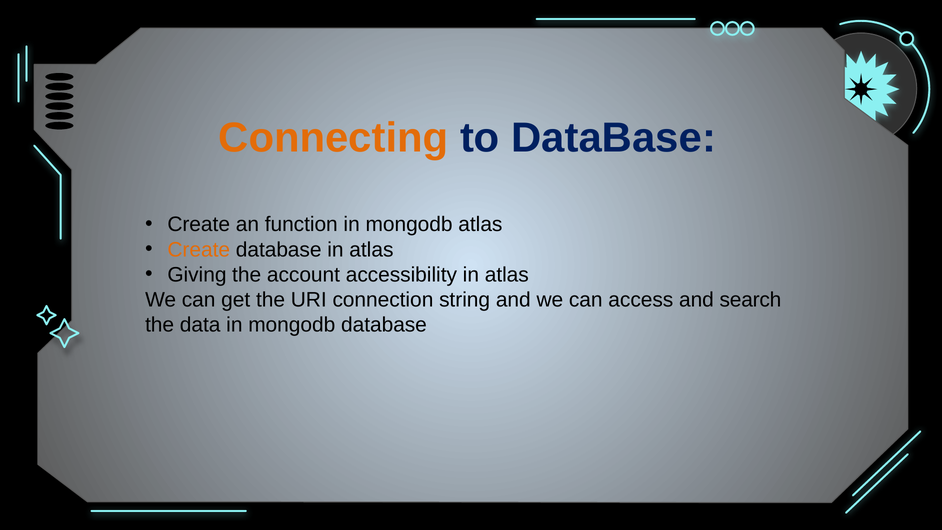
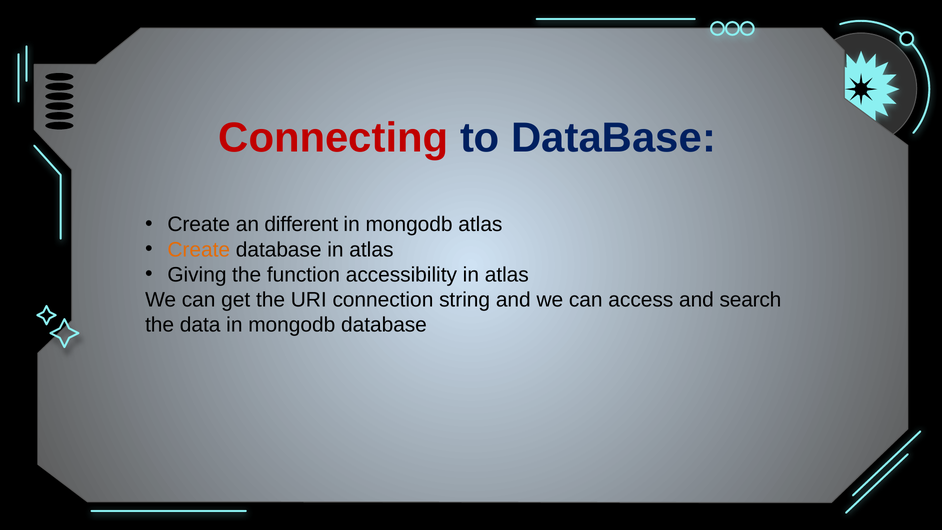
Connecting colour: orange -> red (333, 138)
function: function -> different (301, 224)
account: account -> function (303, 275)
